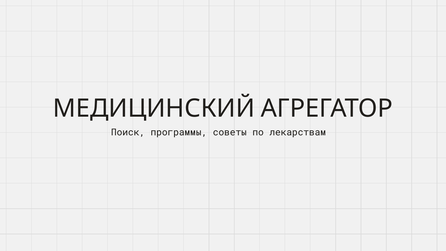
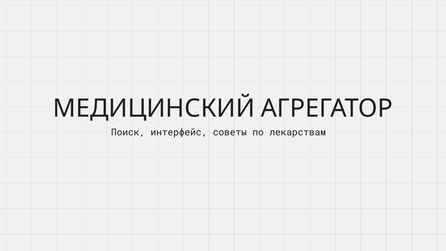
программы: программы -> интерфейс (179, 132)
